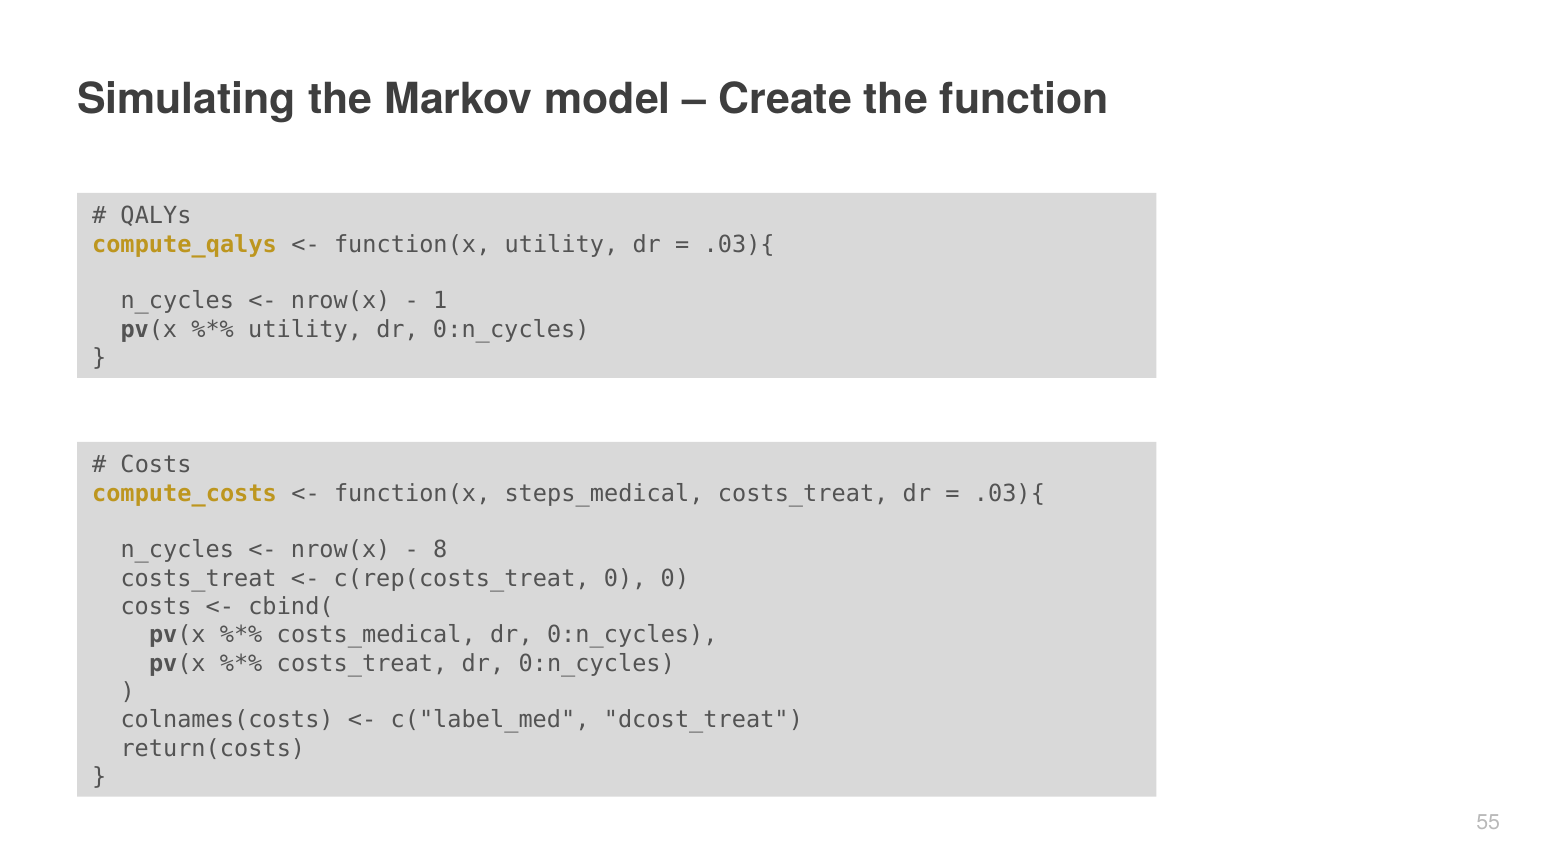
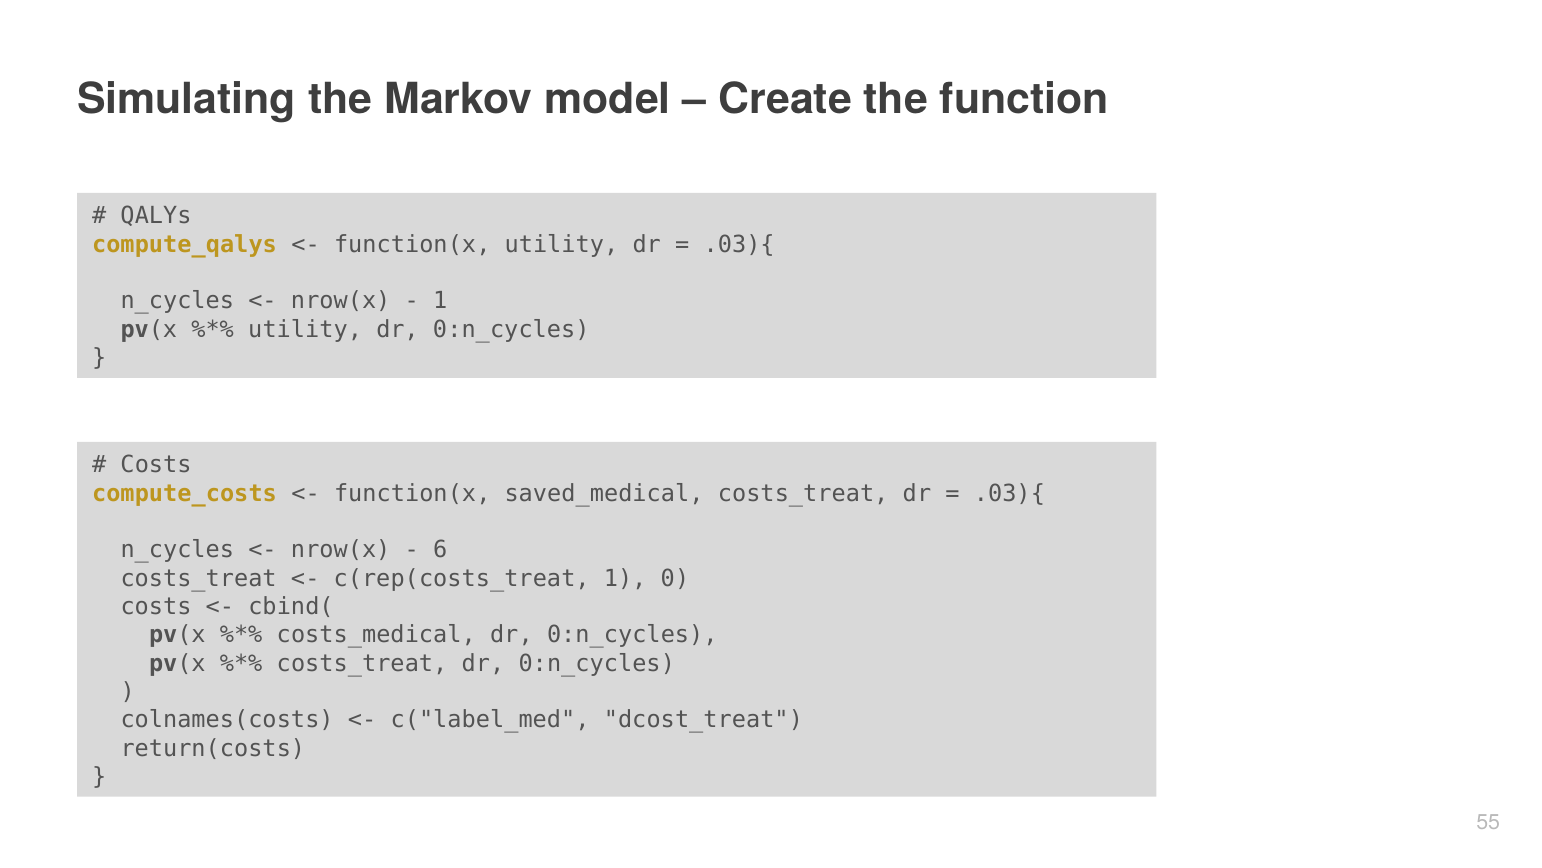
steps_medical: steps_medical -> saved_medical (604, 493)
8: 8 -> 6 (440, 550)
c(rep(costs_treat 0: 0 -> 1 (625, 578)
